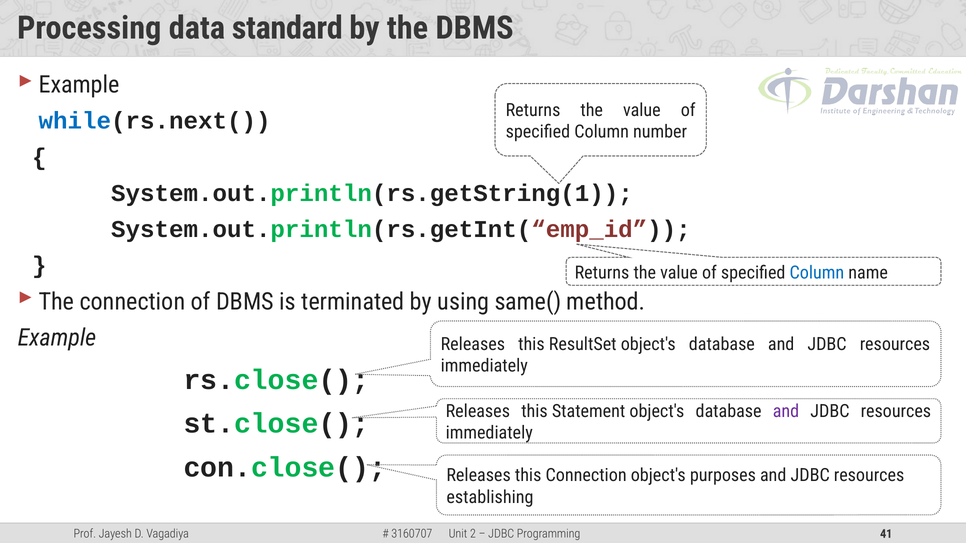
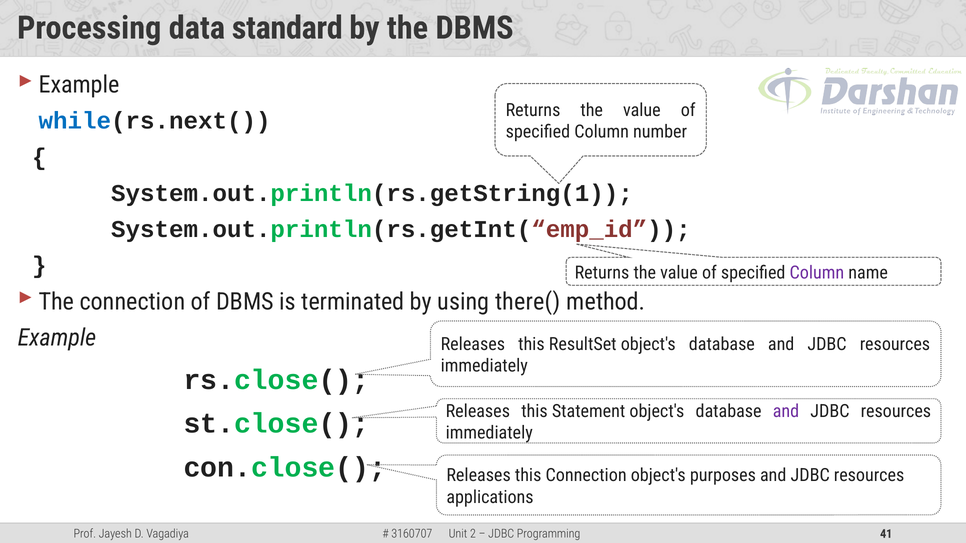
Column colour: blue -> purple (817, 273)
same(: same( -> there( (528, 302)
establishing: establishing -> applications (490, 497)
